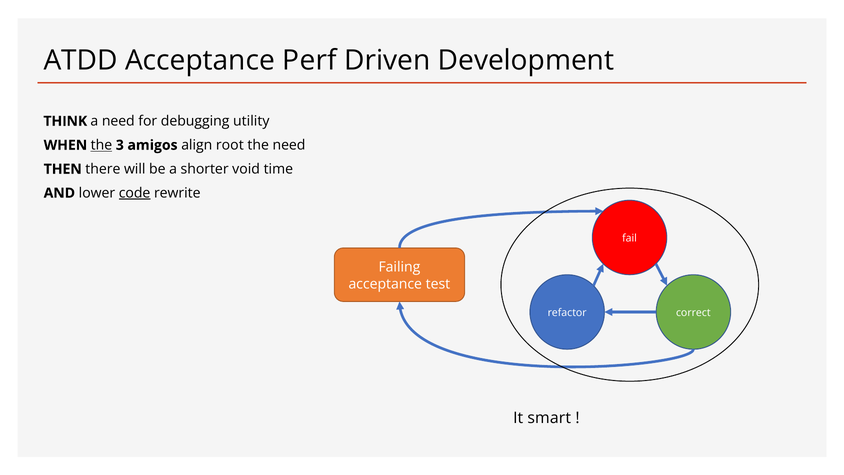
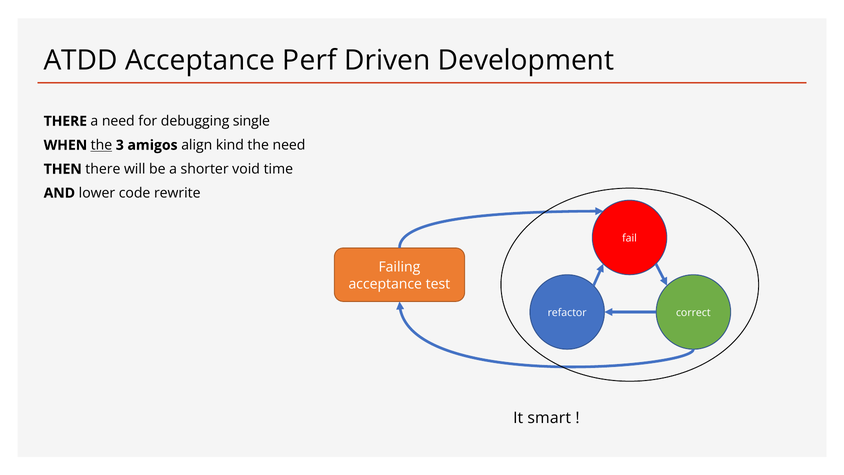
THINK: THINK -> THERE (65, 121)
utility: utility -> single (251, 121)
root: root -> kind (230, 145)
code underline: present -> none (135, 193)
